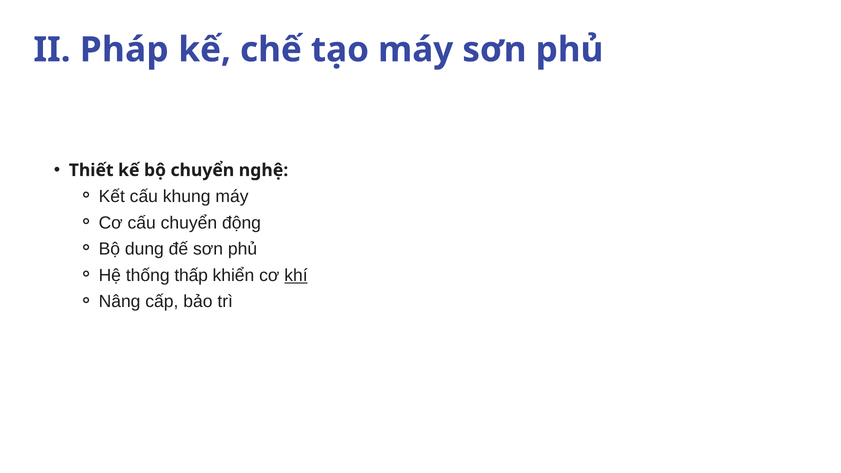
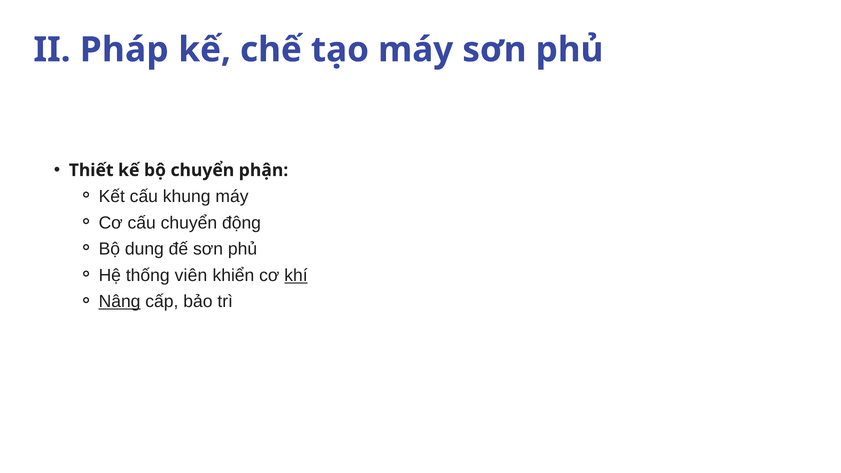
nghệ: nghệ -> phận (264, 170)
thấp: thấp -> viên (191, 275)
Nâng underline: none -> present (120, 302)
